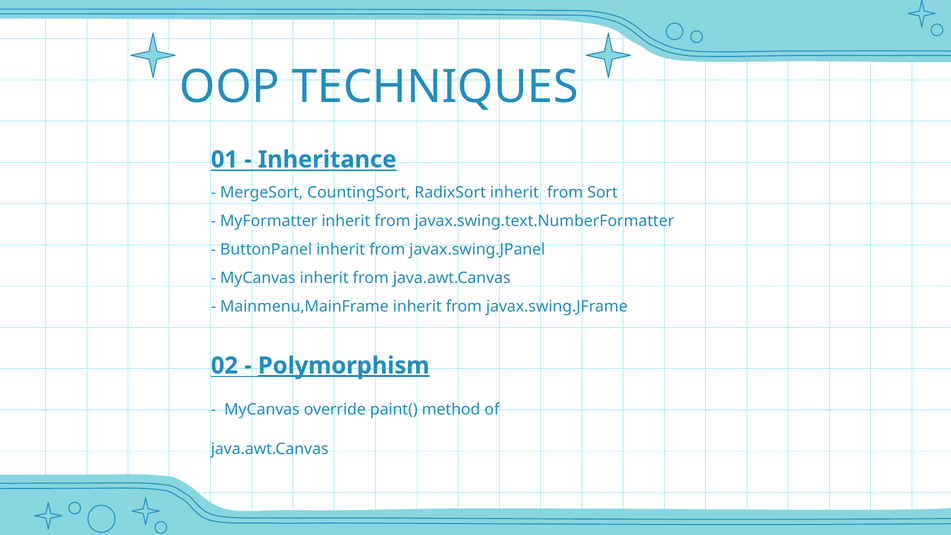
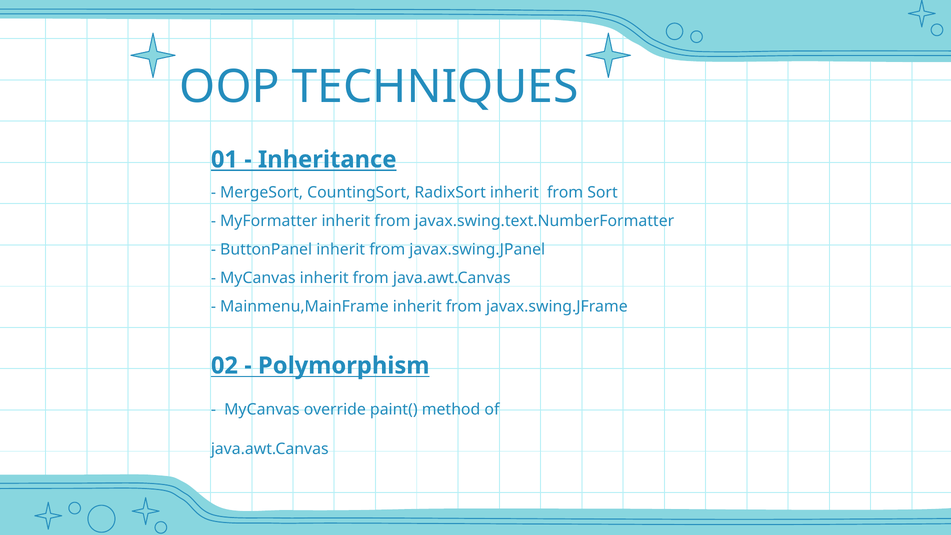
Polymorphism underline: present -> none (344, 366)
